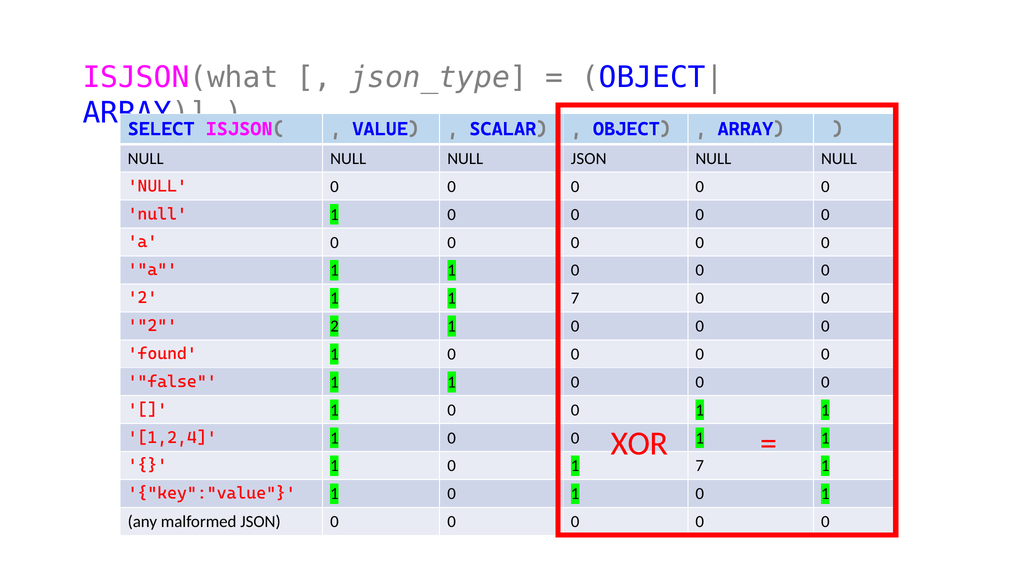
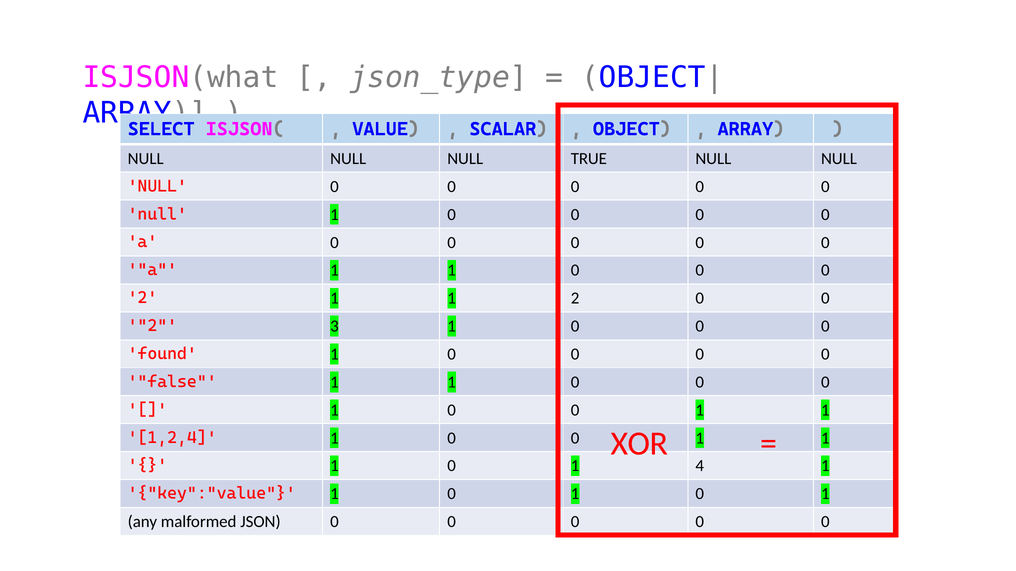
NULL JSON: JSON -> TRUE (589, 159)
1 1 7: 7 -> 2 (575, 299)
2 2: 2 -> 3 (335, 327)
0 1 7: 7 -> 4 (700, 466)
